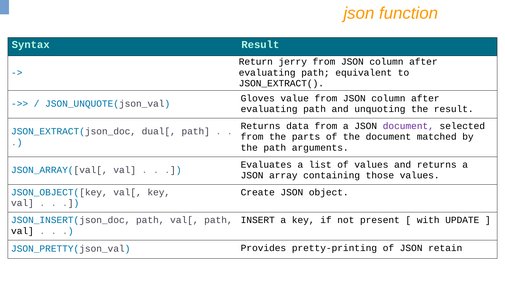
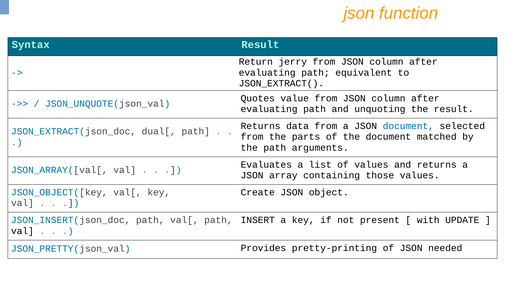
Gloves: Gloves -> Quotes (258, 98)
document colour: purple -> blue (408, 126)
retain: retain -> needed (445, 248)
